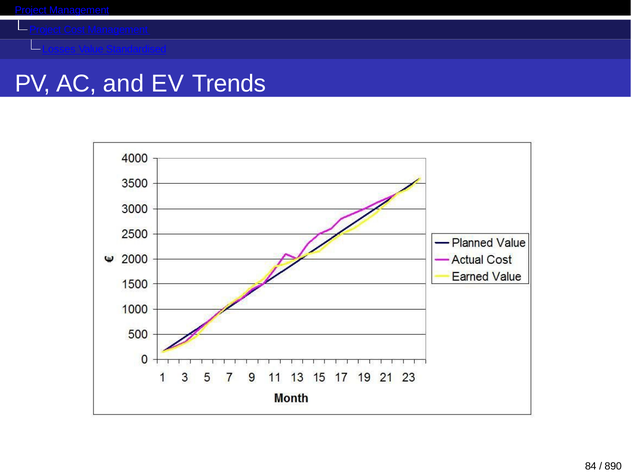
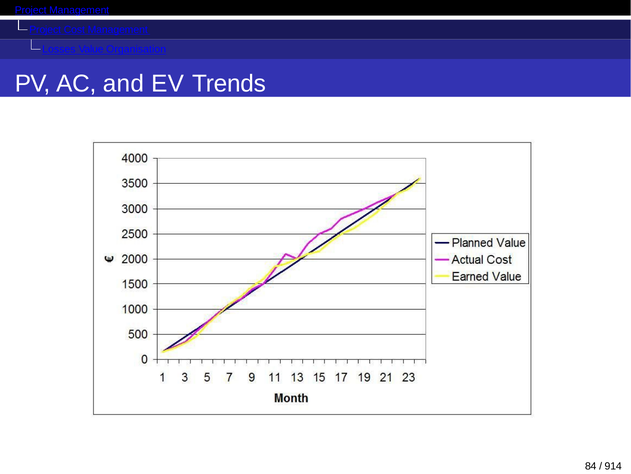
Standardised: Standardised -> Organisation (136, 49)
890: 890 -> 914 (613, 466)
